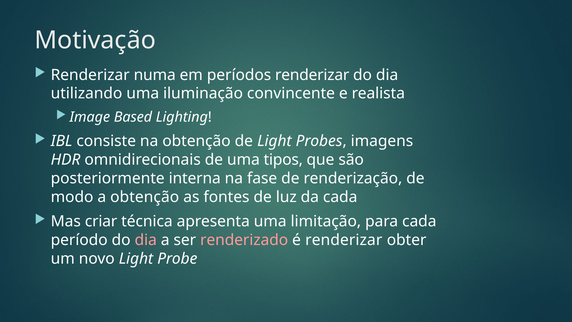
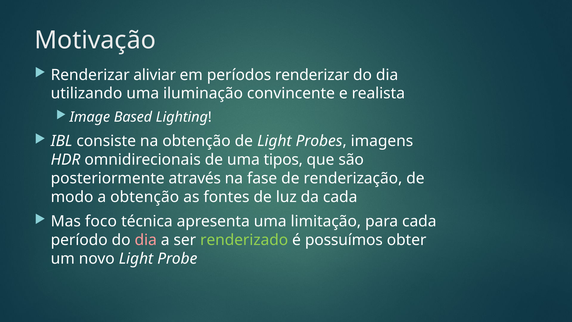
numa: numa -> aliviar (155, 75)
interna: interna -> através (195, 178)
criar: criar -> foco (101, 221)
renderizado colour: pink -> light green (244, 240)
é renderizar: renderizar -> possuímos (344, 240)
